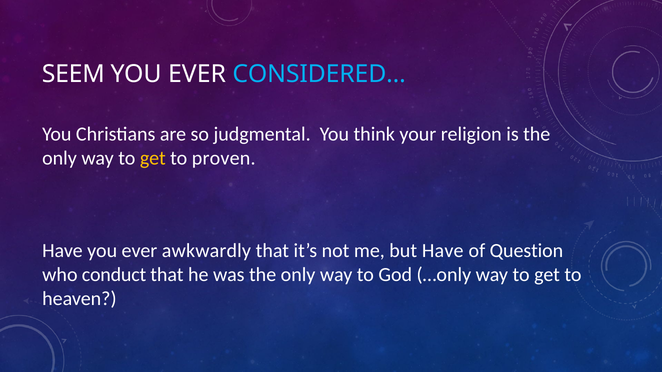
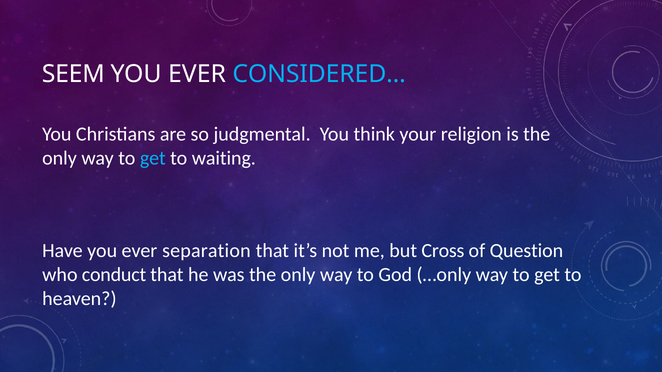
get colour: yellow -> light blue (153, 158)
proven: proven -> waiting (224, 158)
awkwardly: awkwardly -> separation (206, 251)
but Have: Have -> Cross (443, 251)
